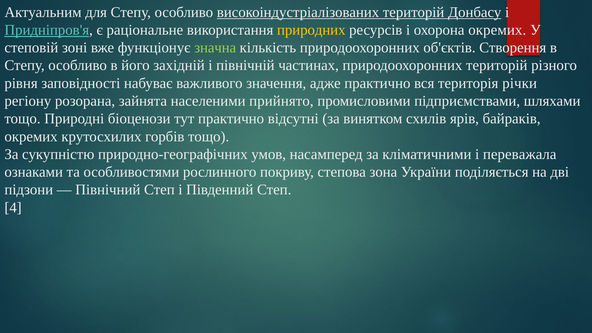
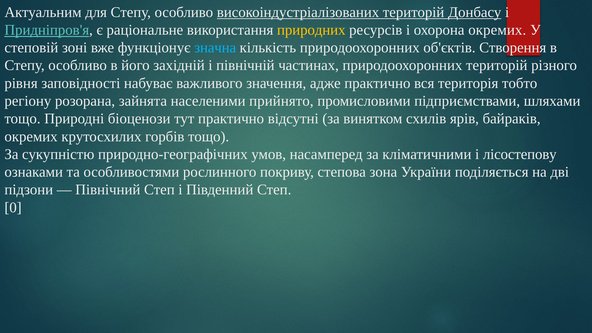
значна colour: light green -> light blue (215, 48)
річки: річки -> тобто (520, 83)
переважала: переважала -> лісостепову (520, 154)
4: 4 -> 0 (13, 207)
